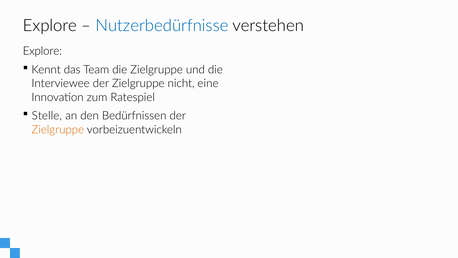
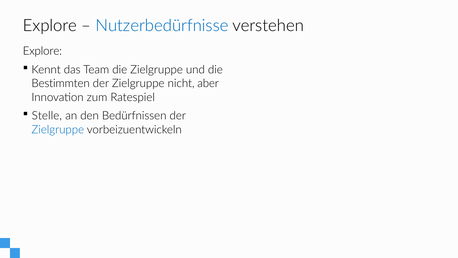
Interviewee: Interviewee -> Bestimmten (61, 83)
eine: eine -> aber (208, 83)
Zielgruppe colour: orange -> blue (58, 129)
